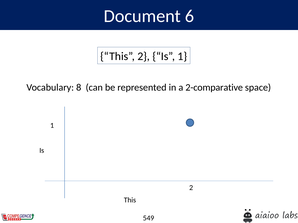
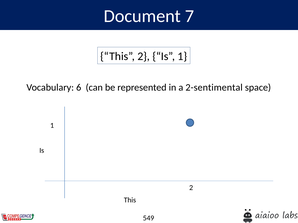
6: 6 -> 7 (190, 16)
8: 8 -> 6 (79, 88)
2-comparative: 2-comparative -> 2-sentimental (214, 88)
